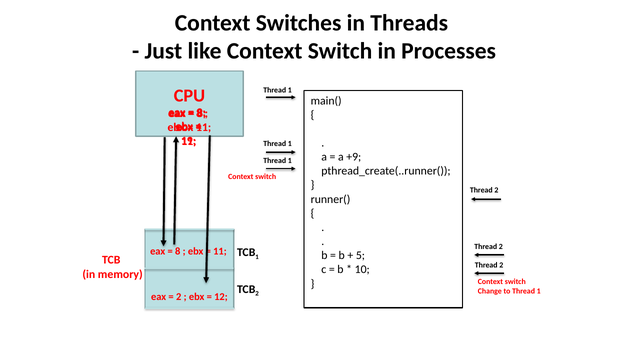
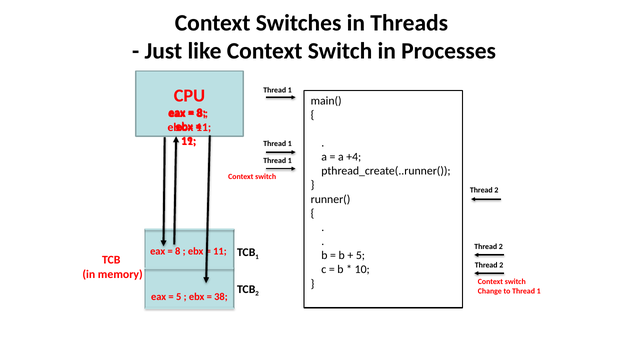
+9: +9 -> +4 (354, 157)
2: 2 -> 5 (179, 298)
12: 12 -> 38 (221, 298)
